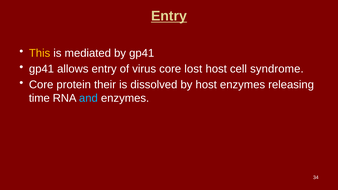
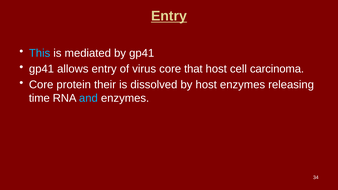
This colour: yellow -> light blue (40, 53)
lost: lost -> that (193, 69)
syndrome: syndrome -> carcinoma (277, 69)
